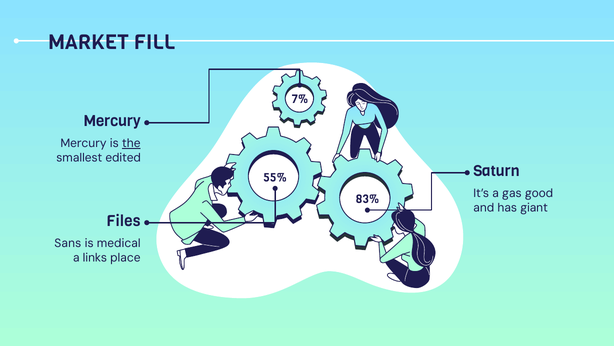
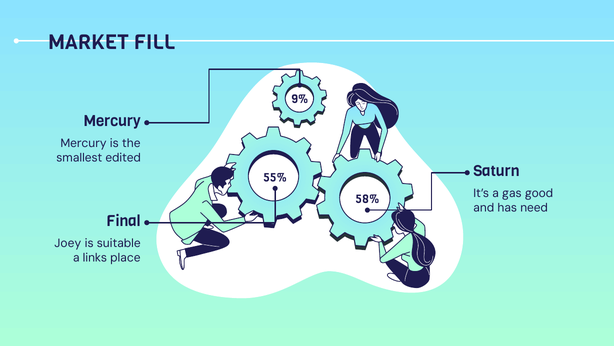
7%: 7% -> 9% (300, 99)
the underline: present -> none (131, 143)
83%: 83% -> 58% (367, 199)
giant: giant -> need (534, 207)
Files: Files -> Final (124, 221)
Sans: Sans -> Joey (68, 243)
medical: medical -> suitable (119, 243)
